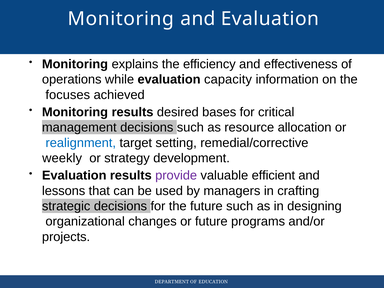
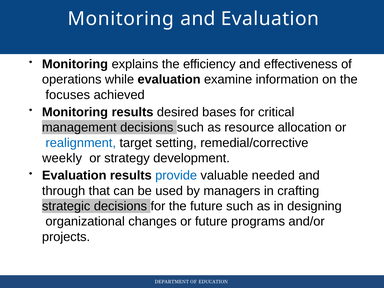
capacity: capacity -> examine (228, 79)
provide colour: purple -> blue (176, 175)
efficient: efficient -> needed (273, 175)
lessons: lessons -> through (64, 191)
